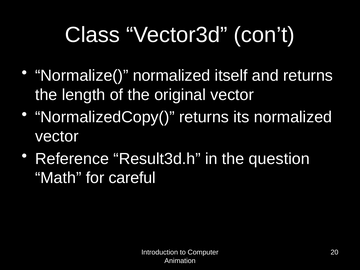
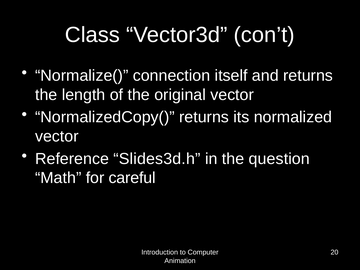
Normalize( normalized: normalized -> connection (172, 76)
Result3d.h: Result3d.h -> Slides3d.h (157, 159)
